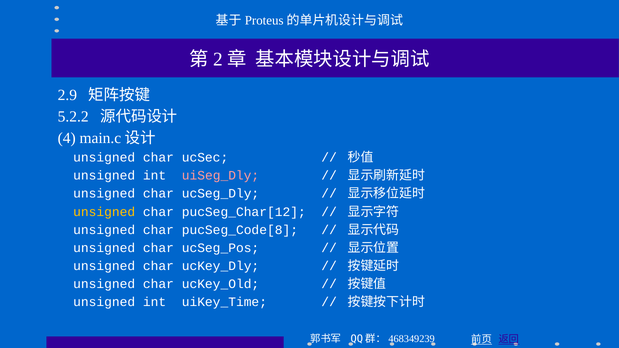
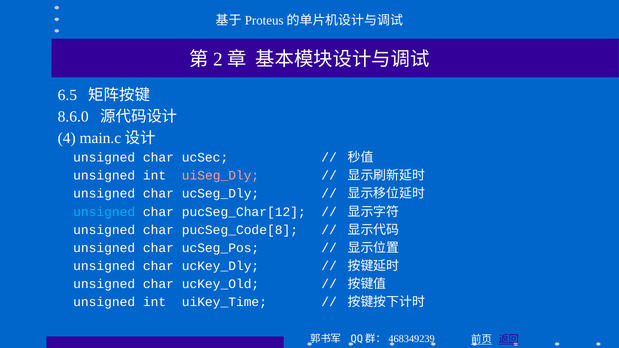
2.9: 2.9 -> 6.5 (67, 95)
5.2.2: 5.2.2 -> 8.6.0 (73, 117)
unsigned colour: yellow -> light blue (104, 212)
